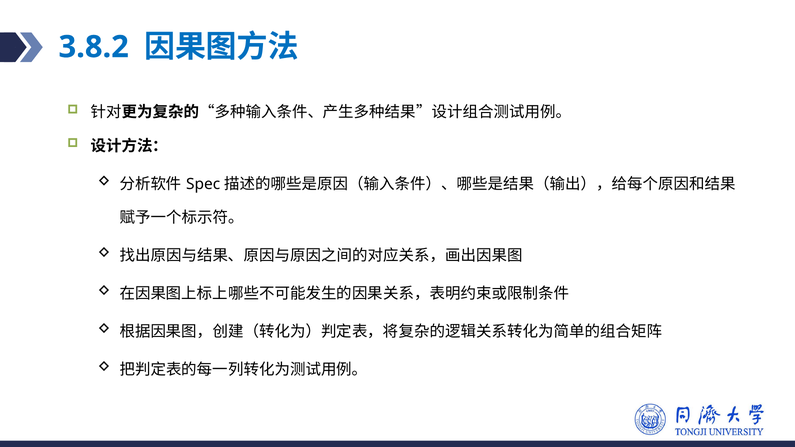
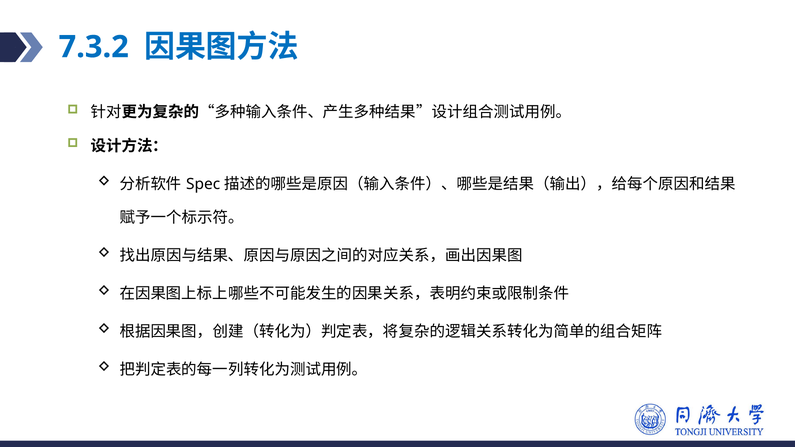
3.8.2: 3.8.2 -> 7.3.2 (94, 47)
